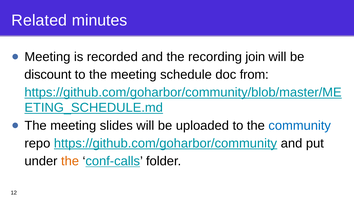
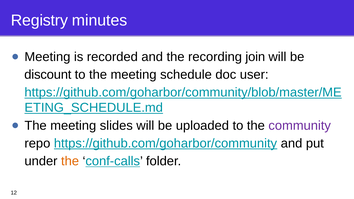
Related: Related -> Registry (39, 20)
from: from -> user (254, 75)
community colour: blue -> purple (300, 126)
